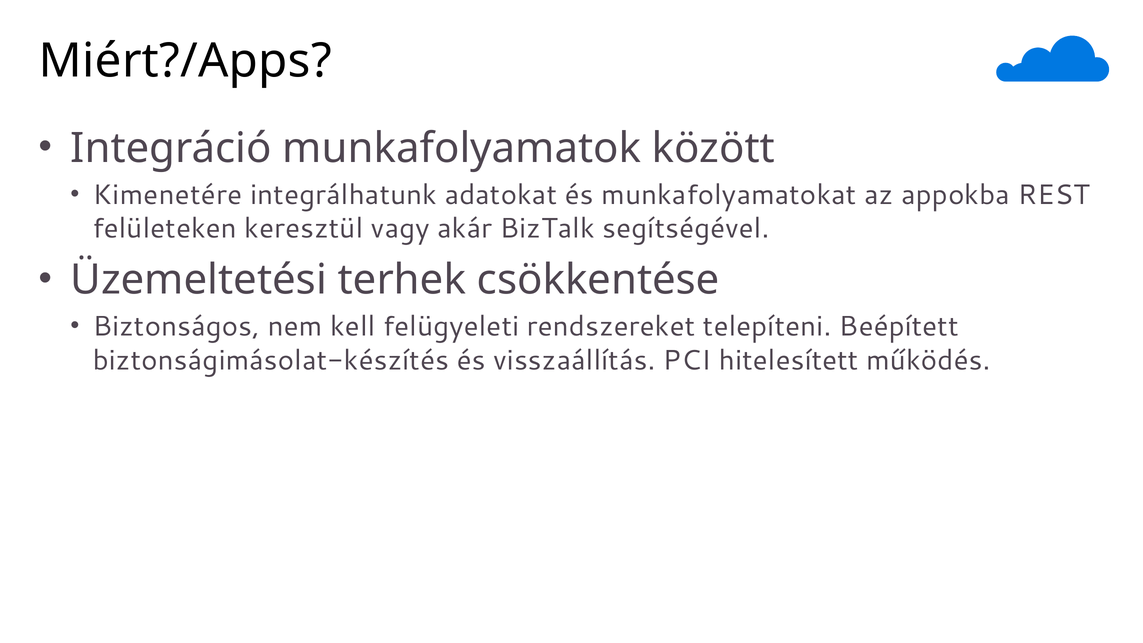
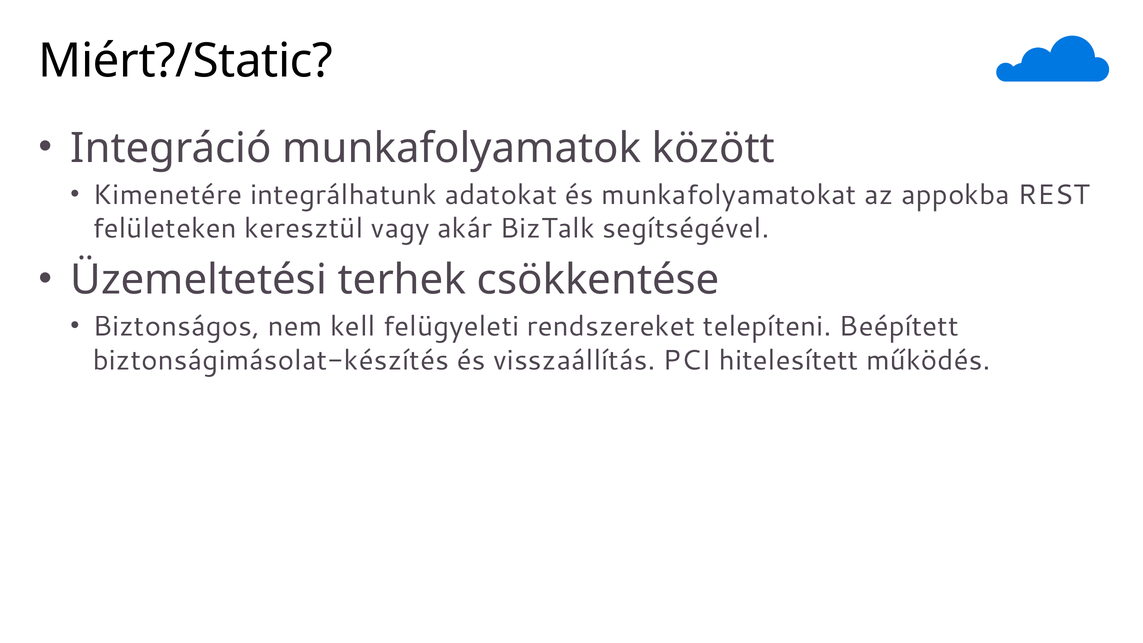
Miért?/Apps: Miért?/Apps -> Miért?/Static (186, 61)
